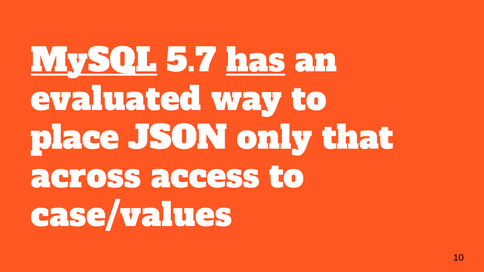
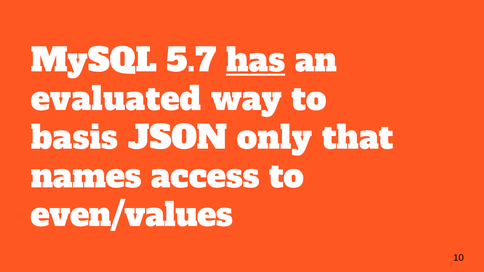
MySQL underline: present -> none (94, 61)
place: place -> basis (75, 138)
across: across -> names (86, 177)
case/values: case/values -> even/values (132, 216)
